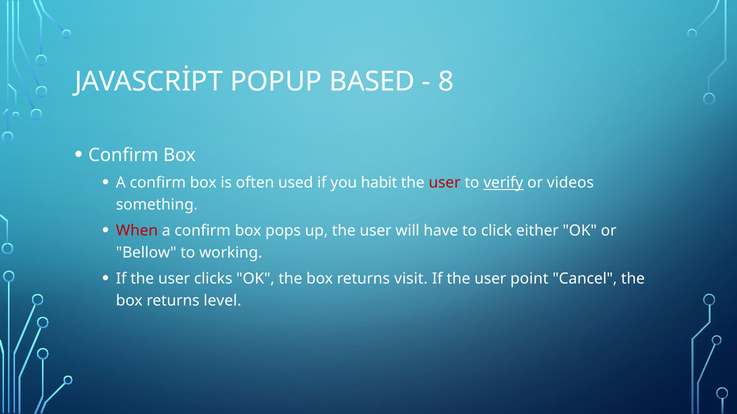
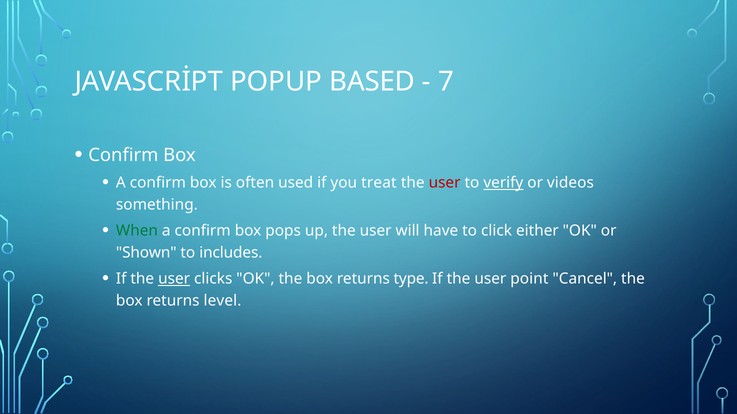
8: 8 -> 7 (446, 82)
habit: habit -> treat (379, 183)
When colour: red -> green (137, 231)
Bellow: Bellow -> Shown (146, 253)
working: working -> includes (231, 253)
user underline: none -> present (174, 279)
visit: visit -> type (411, 279)
